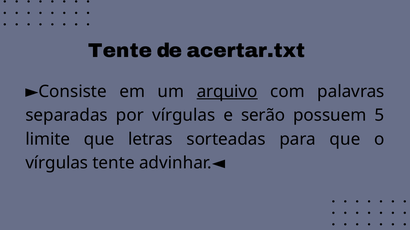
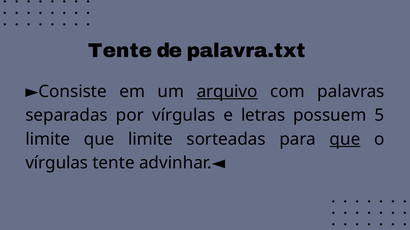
acertar.txt: acertar.txt -> palavra.txt (246, 51)
serão: serão -> letras (263, 116)
que letras: letras -> limite (151, 140)
que underline: none -> present (345, 140)
